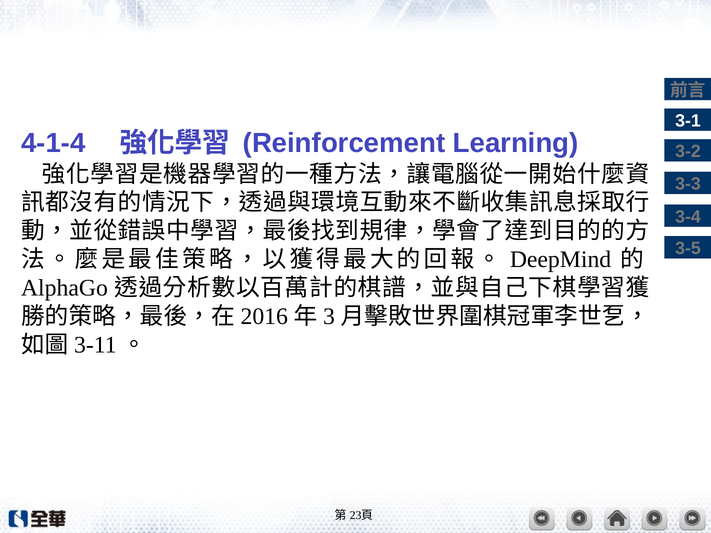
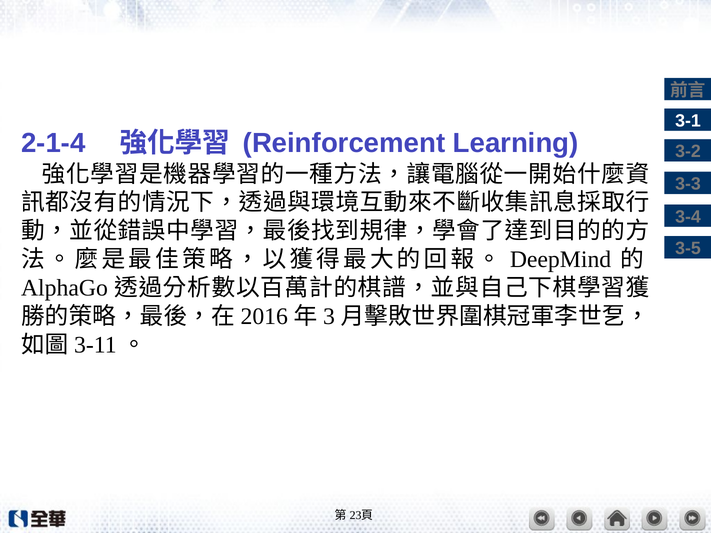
4-1-4: 4-1-4 -> 2-1-4 (53, 143)
